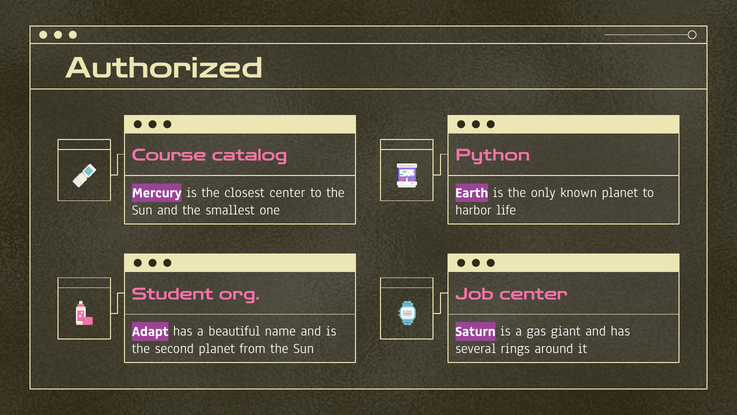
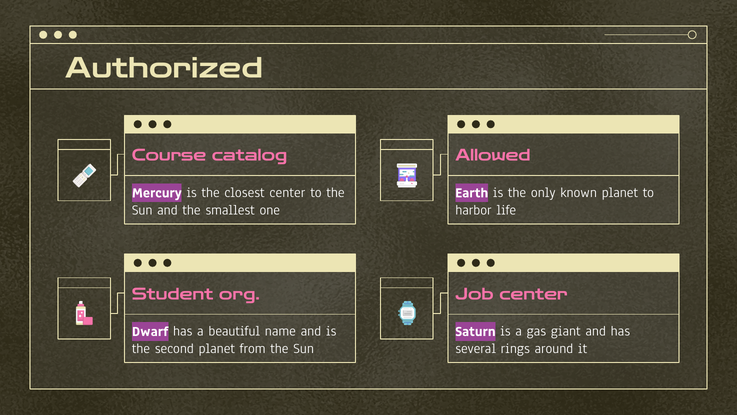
Python: Python -> Allowed (493, 155)
Adapt: Adapt -> Dwarf (150, 331)
